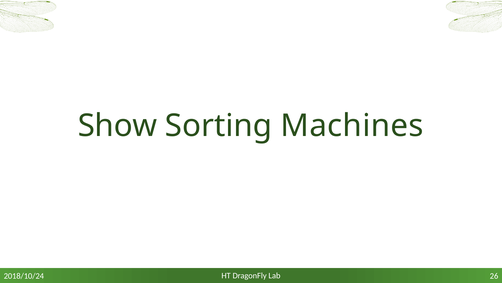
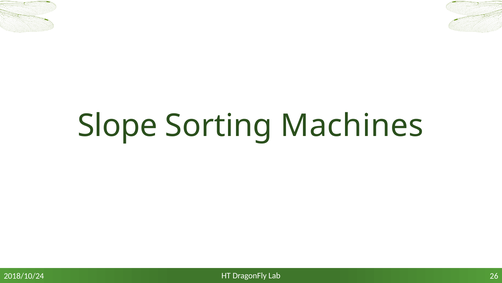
Show: Show -> Slope (117, 125)
